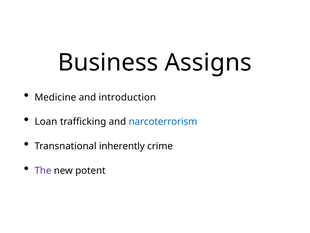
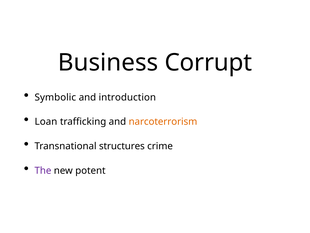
Assigns: Assigns -> Corrupt (208, 63)
Medicine: Medicine -> Symbolic (55, 97)
narcoterrorism colour: blue -> orange (163, 122)
inherently: inherently -> structures (122, 146)
